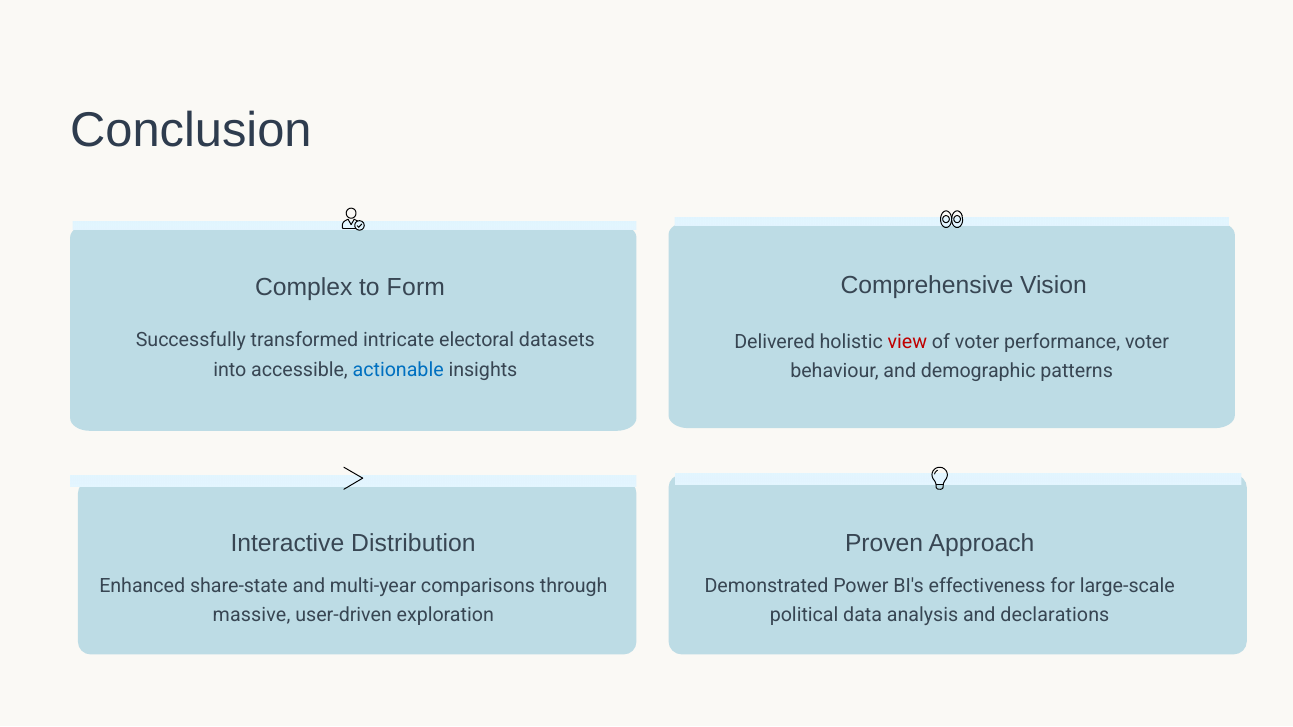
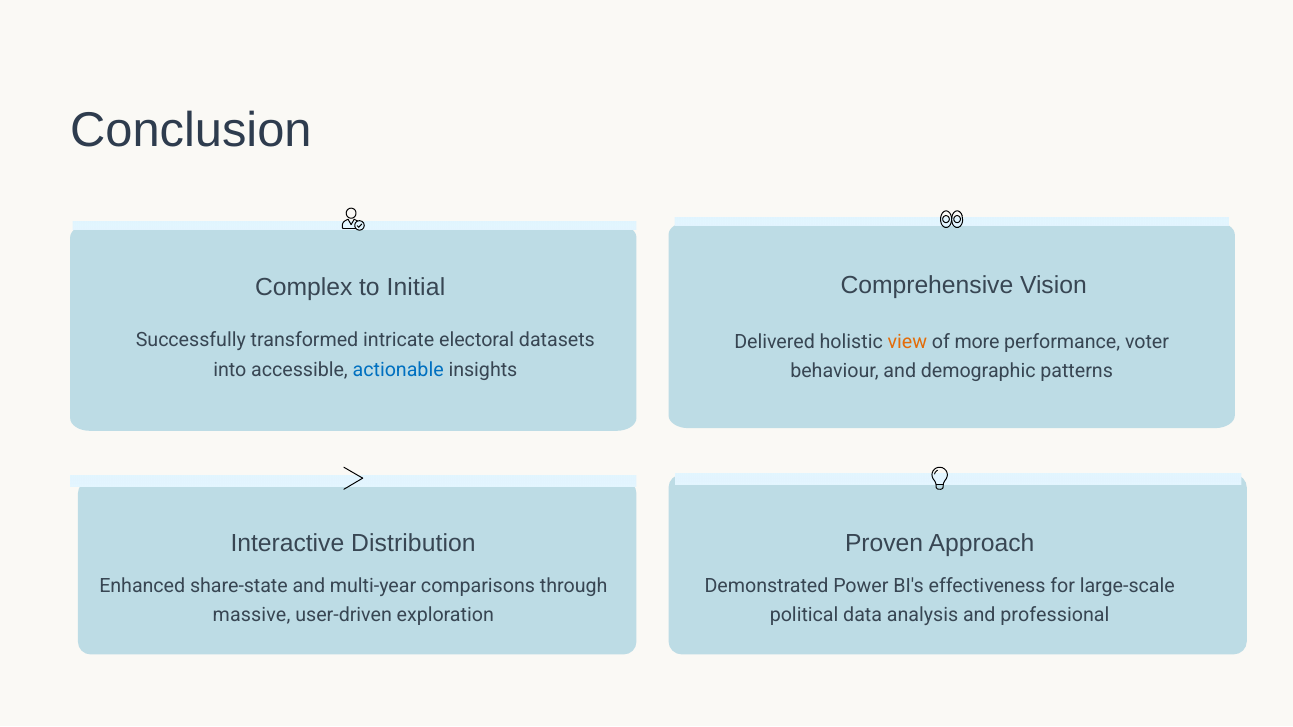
Form: Form -> Initial (416, 287)
view colour: red -> orange (907, 342)
of voter: voter -> more (977, 342)
declarations: declarations -> professional (1055, 616)
